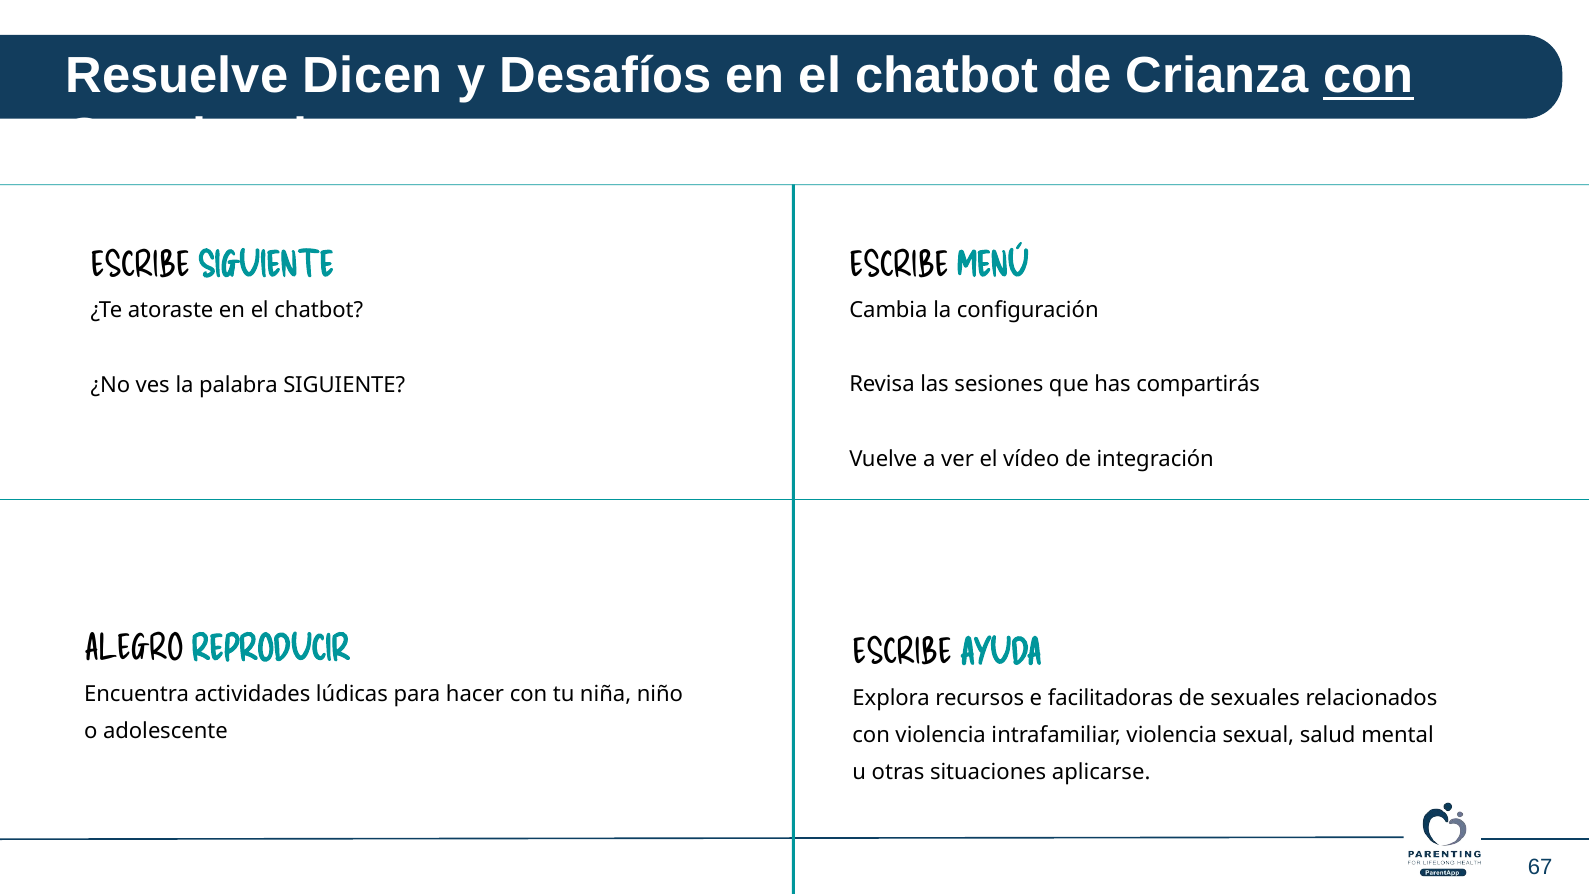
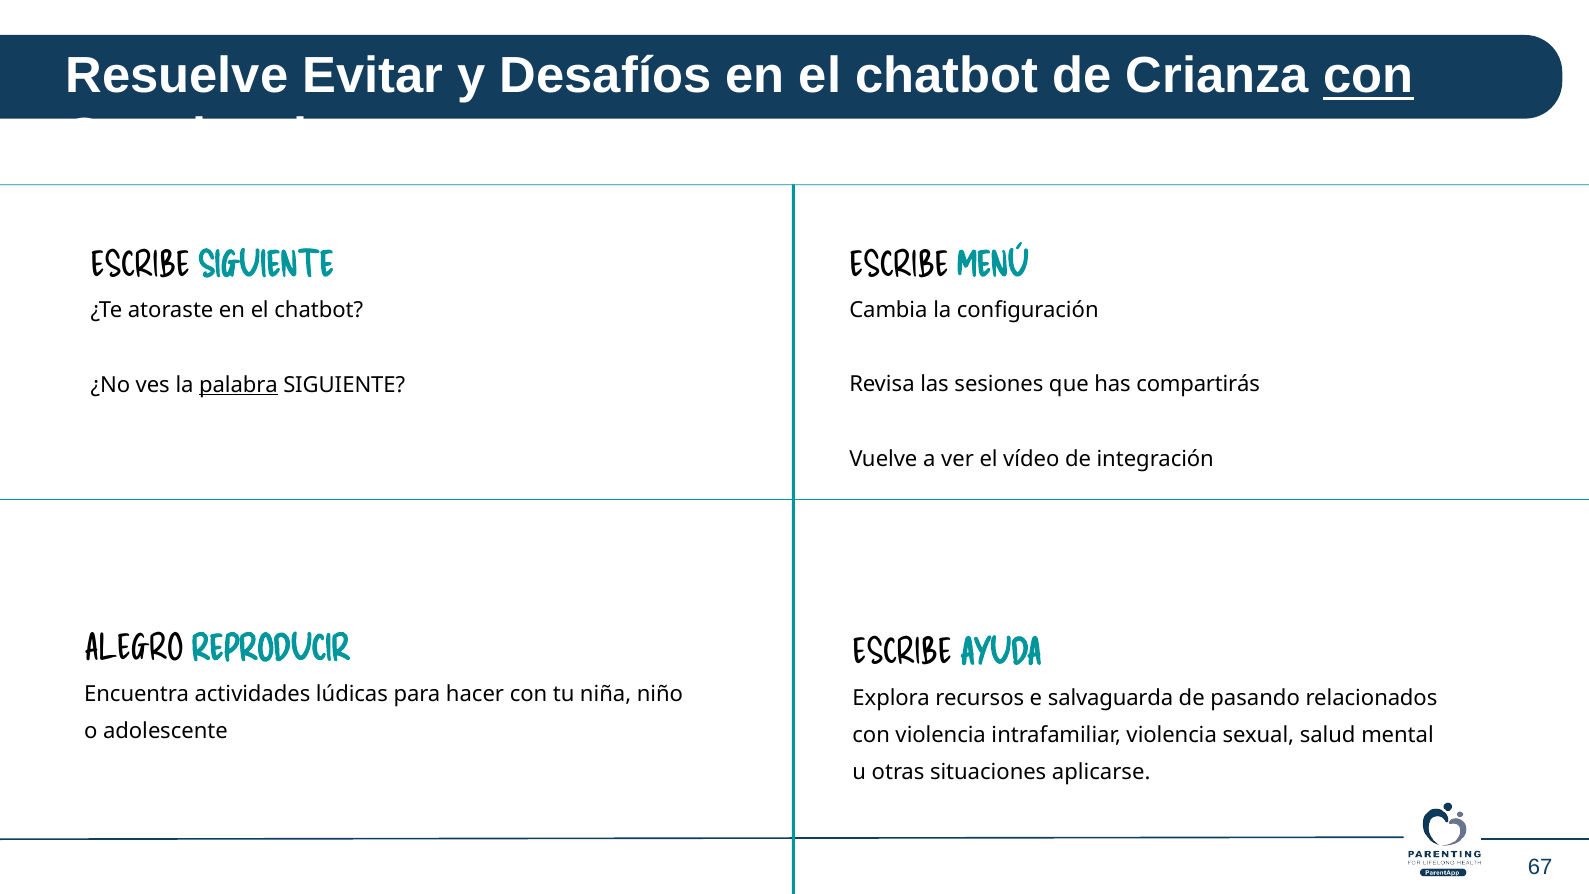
Dicen: Dicen -> Evitar (373, 76)
palabra underline: none -> present (238, 385)
facilitadoras: facilitadoras -> salvaguarda (1111, 698)
sexuales: sexuales -> pasando (1255, 698)
